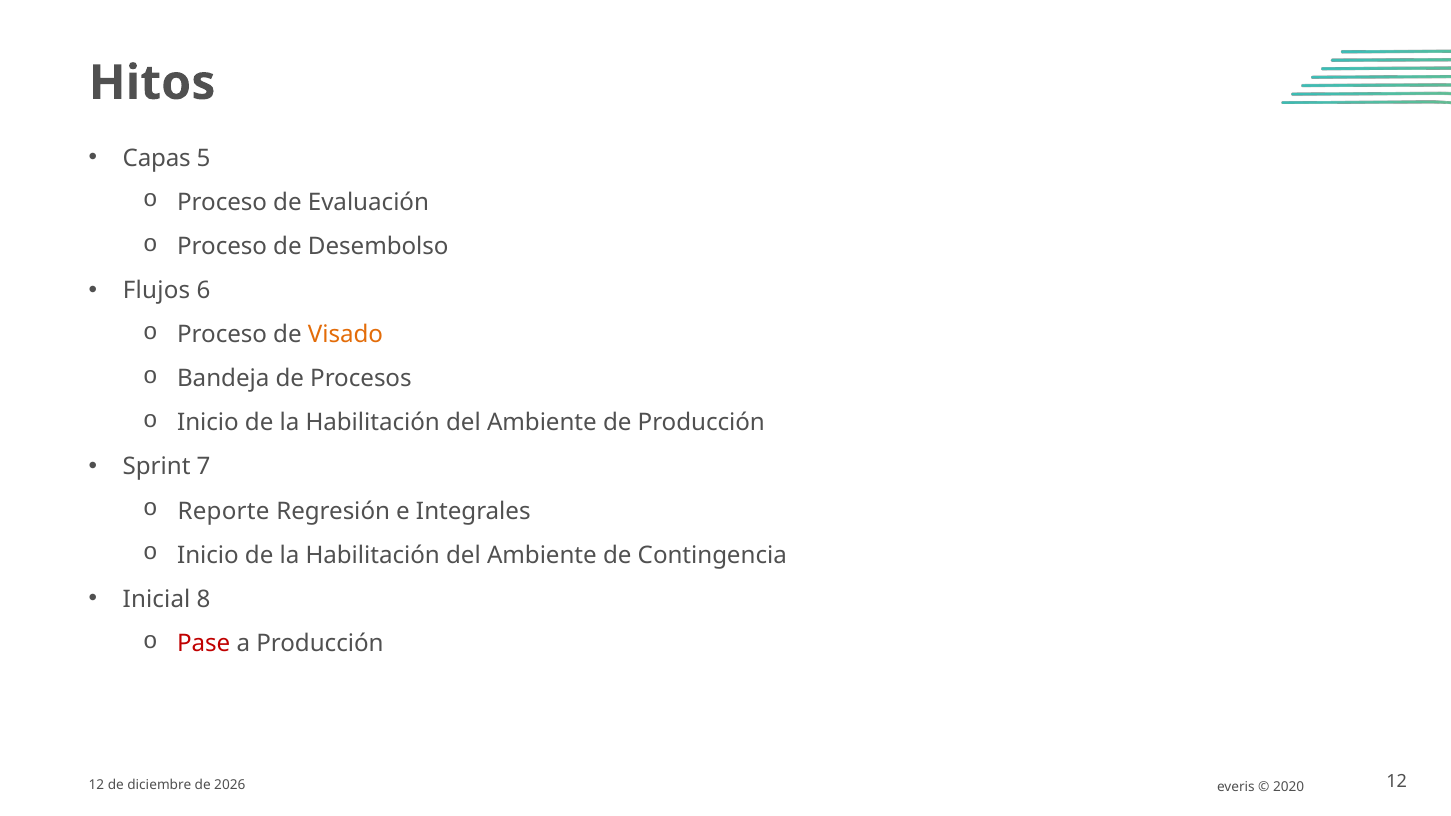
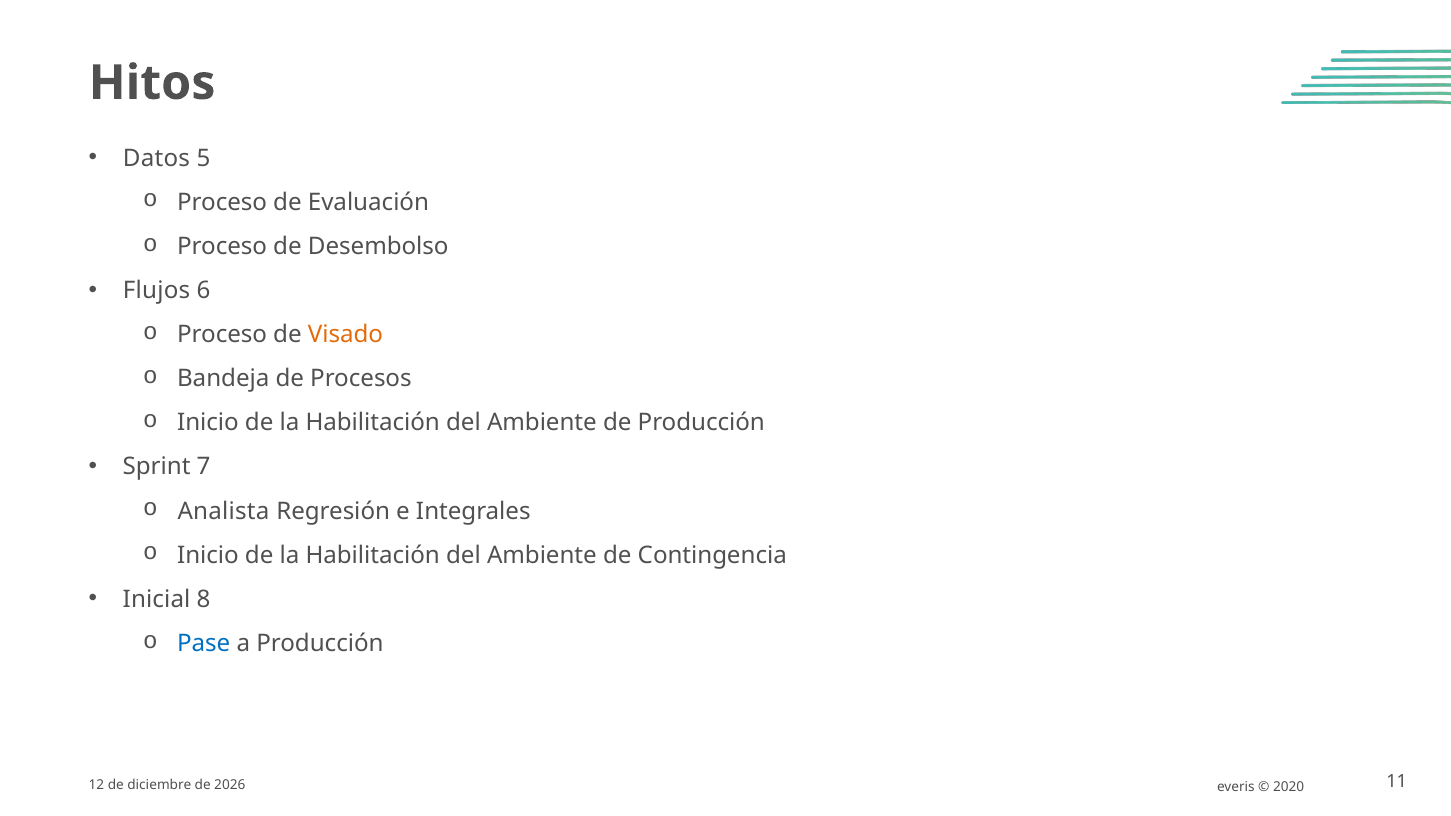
Capas: Capas -> Datos (157, 158)
Reporte: Reporte -> Analista (224, 511)
Pase colour: red -> blue (204, 644)
12: 12 -> 11 (1397, 782)
